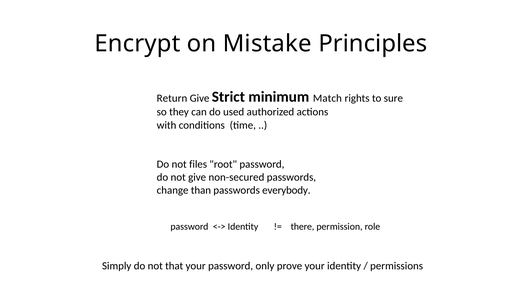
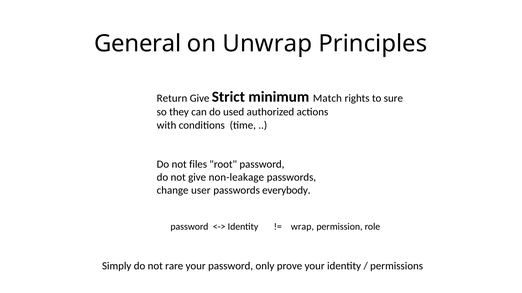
Encrypt: Encrypt -> General (138, 44)
Mistake: Mistake -> Unwrap (267, 44)
non-secured: non-secured -> non-leakage (236, 178)
than: than -> user (201, 191)
there: there -> wrap (302, 227)
that: that -> rare (174, 267)
